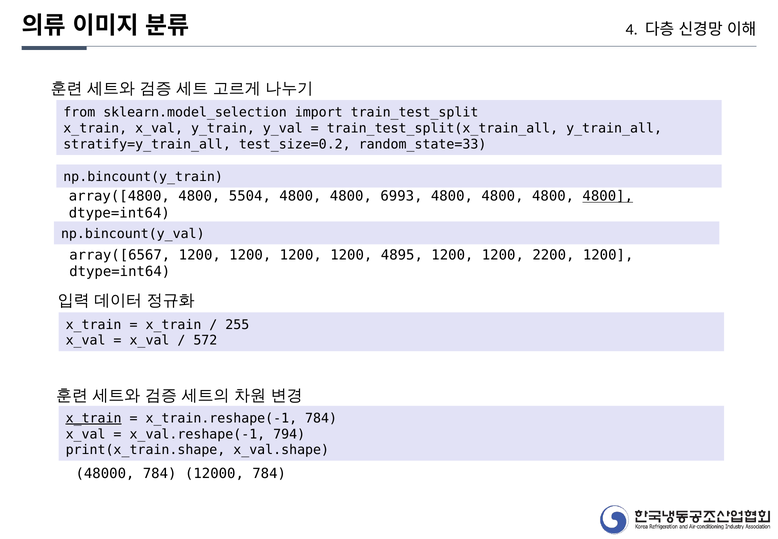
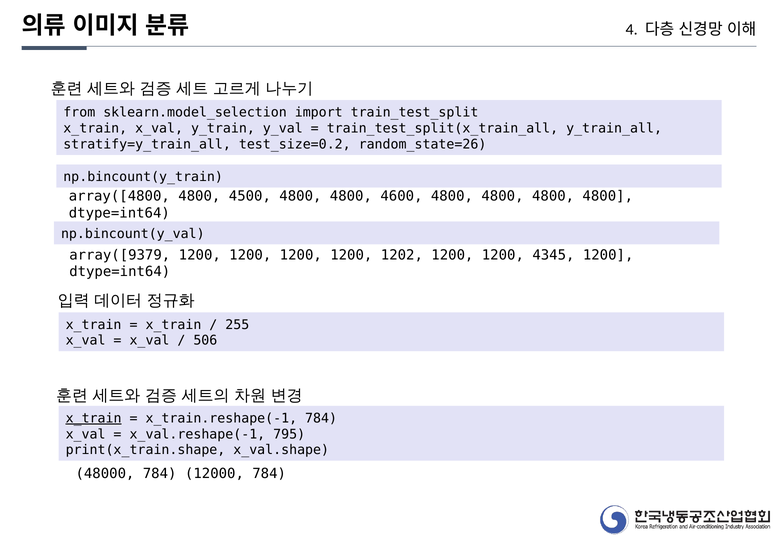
random_state=33: random_state=33 -> random_state=26 (423, 144)
5504: 5504 -> 4500 (250, 196)
6993: 6993 -> 4600 (401, 196)
4800 underline: present -> none (608, 196)
array([6567: array([6567 -> array([9379 (120, 255)
4895: 4895 -> 1202 (402, 255)
2200: 2200 -> 4345 (553, 255)
572: 572 -> 506 (205, 340)
794: 794 -> 795 (289, 434)
